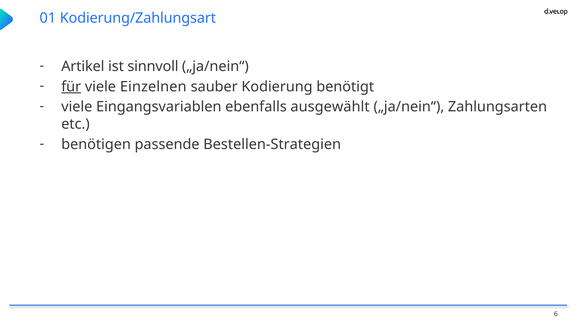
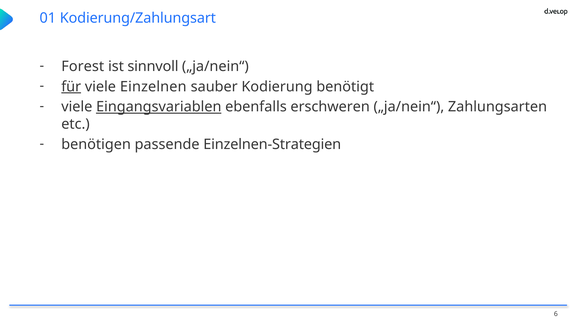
Artikel: Artikel -> Forest (83, 66)
Eingangsvariablen underline: none -> present (159, 107)
ausgewählt: ausgewählt -> erschweren (330, 107)
Bestellen-Strategien: Bestellen-Strategien -> Einzelnen-Strategien (272, 145)
